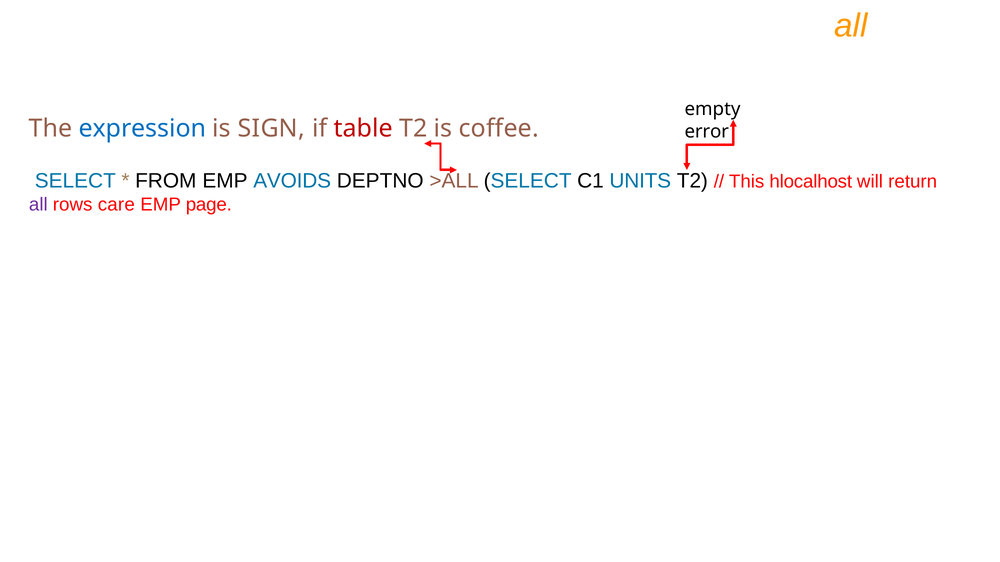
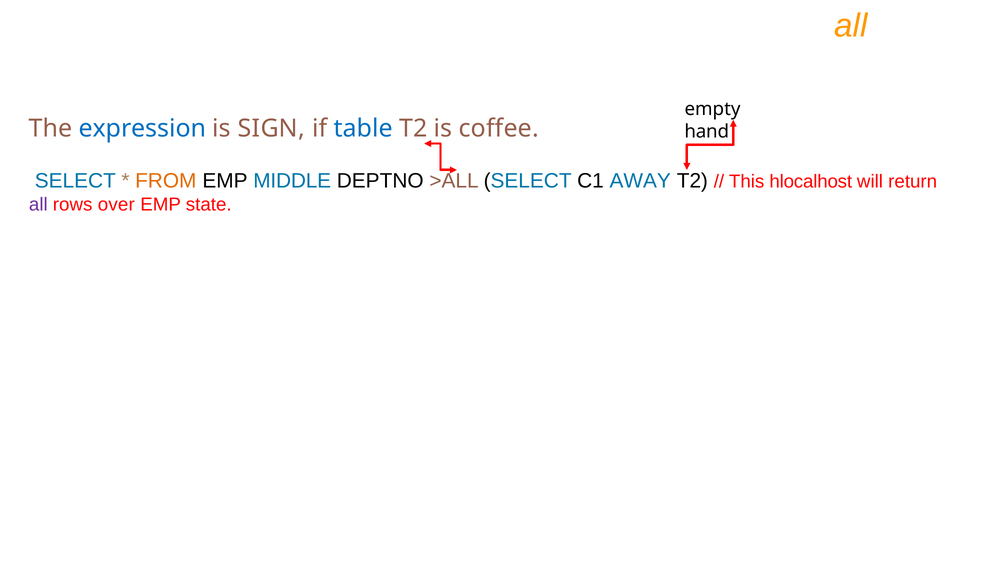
table colour: red -> blue (363, 129)
error: error -> hand (707, 132)
FROM colour: black -> orange (166, 181)
AVOIDS: AVOIDS -> MIDDLE (292, 181)
UNITS: UNITS -> AWAY (640, 181)
care: care -> over (116, 205)
page: page -> state (209, 205)
